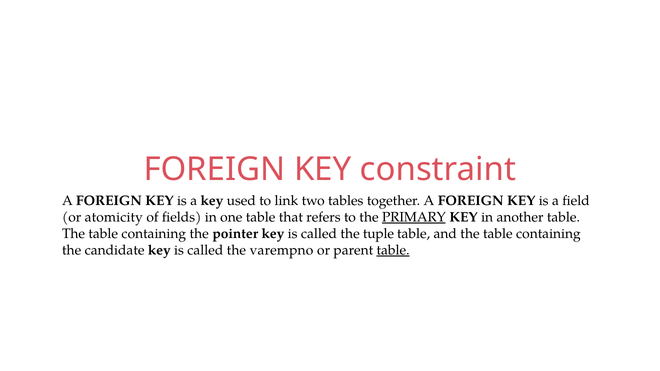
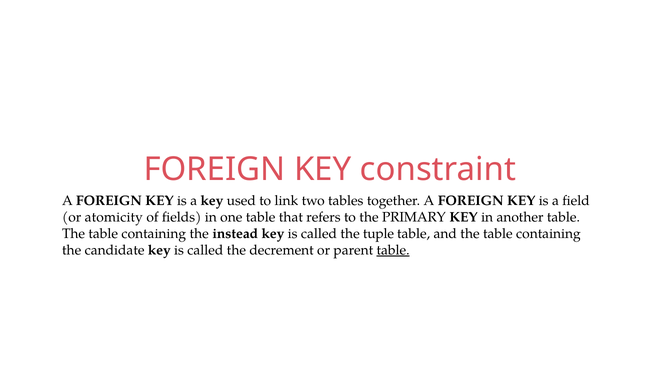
PRIMARY underline: present -> none (414, 217)
pointer: pointer -> instead (235, 234)
varempno: varempno -> decrement (282, 250)
